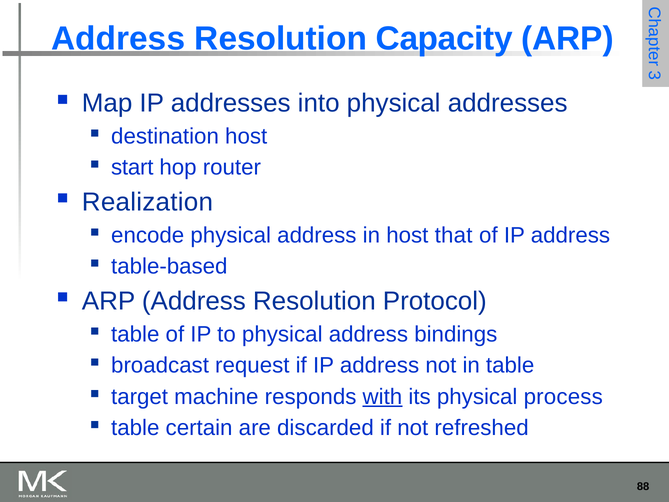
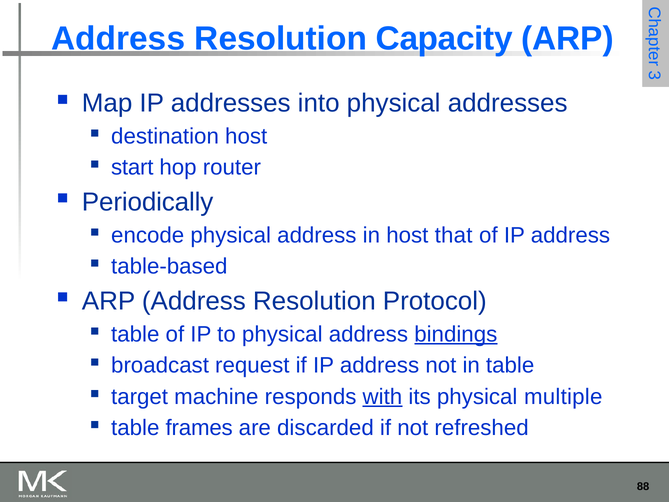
Realization: Realization -> Periodically (148, 202)
bindings underline: none -> present (456, 334)
process: process -> multiple (563, 396)
certain: certain -> frames (199, 428)
